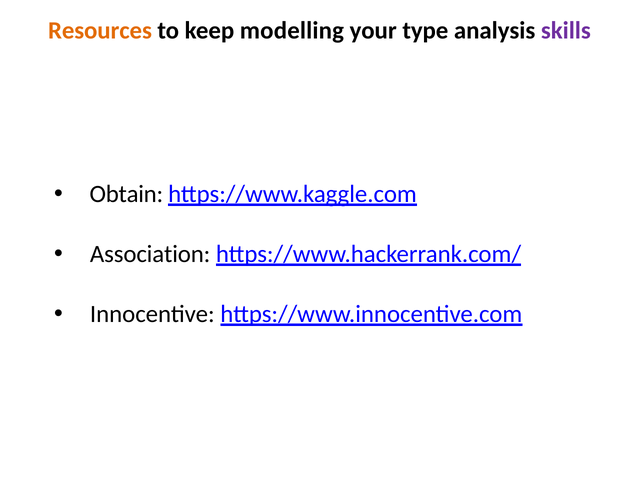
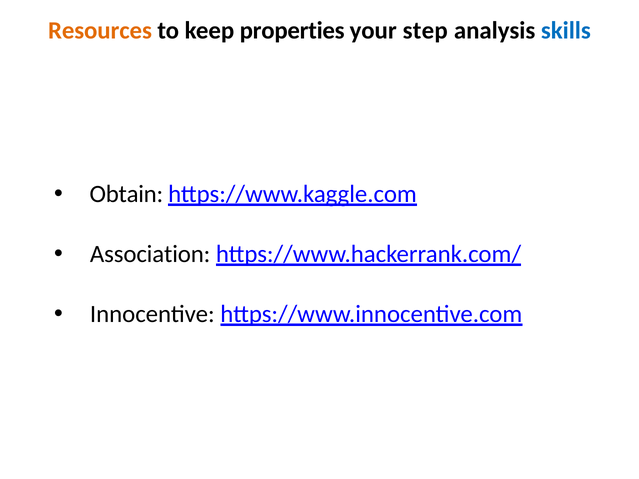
modelling: modelling -> properties (292, 30)
type: type -> step (425, 30)
skills colour: purple -> blue (566, 30)
